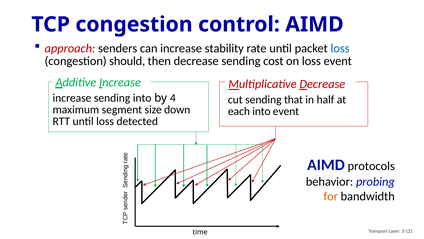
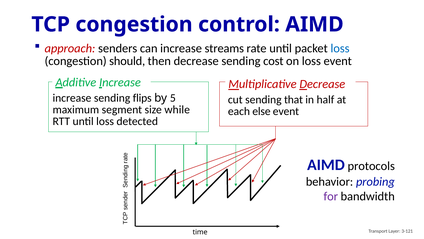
stability: stability -> streams (224, 48)
sending into: into -> flips (142, 98)
4: 4 -> 5 (173, 98)
down: down -> while (177, 109)
each into: into -> else (261, 111)
for colour: orange -> purple (331, 196)
